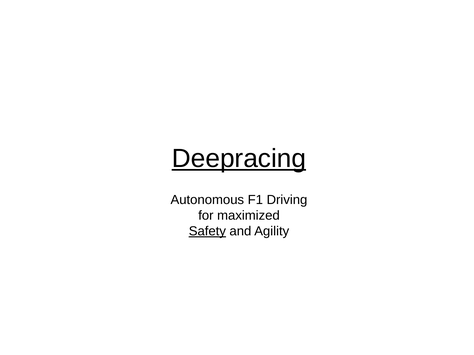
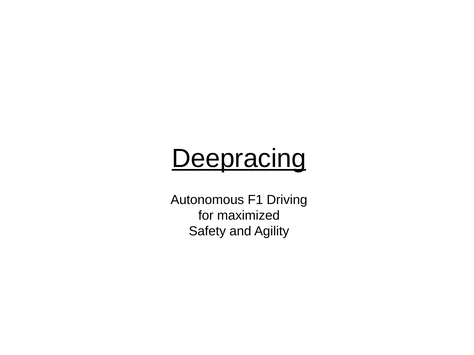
Safety underline: present -> none (207, 232)
